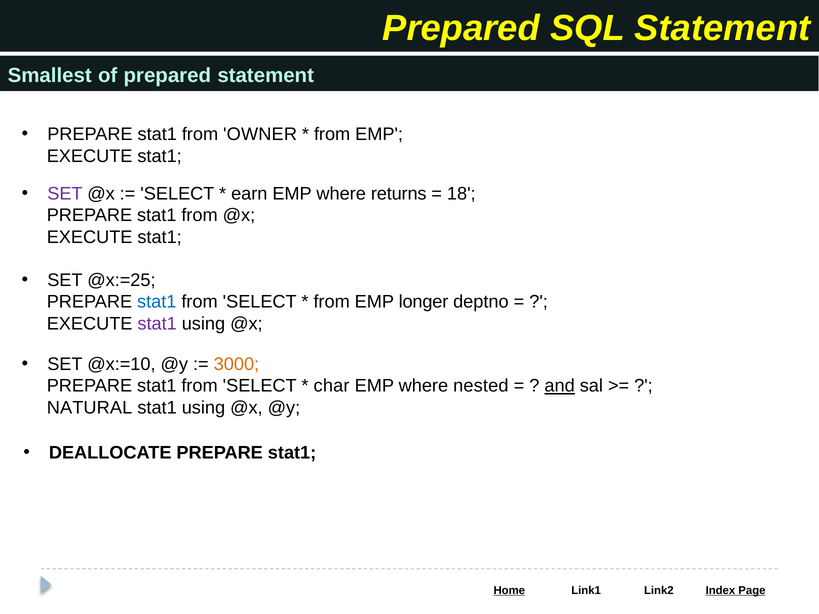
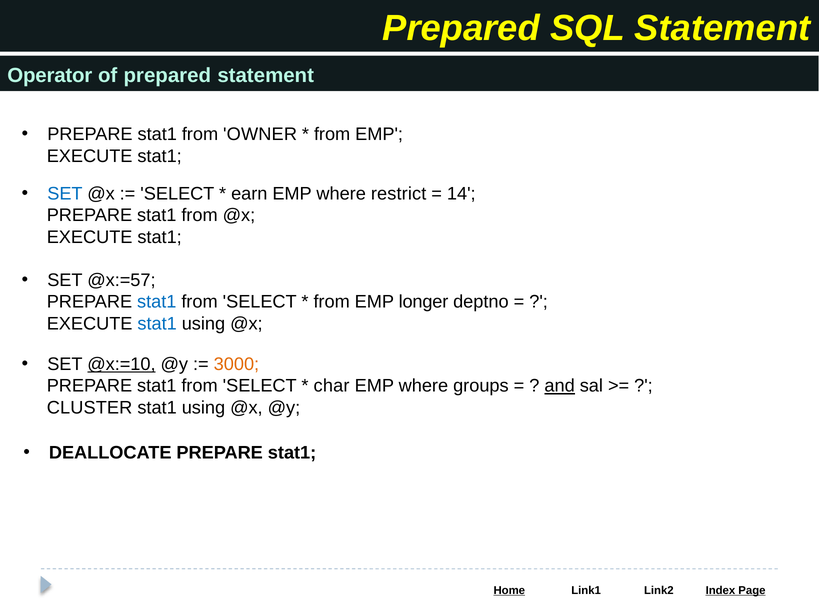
Smallest: Smallest -> Operator (50, 76)
SET colour: purple -> blue (65, 194)
returns: returns -> restrict (399, 194)
18: 18 -> 14 (461, 194)
@x:=25: @x:=25 -> @x:=57 (121, 280)
stat1 colour: purple -> blue (157, 324)
@x:=10 underline: none -> present (121, 364)
nested: nested -> groups (481, 386)
NATURAL: NATURAL -> CLUSTER (90, 408)
